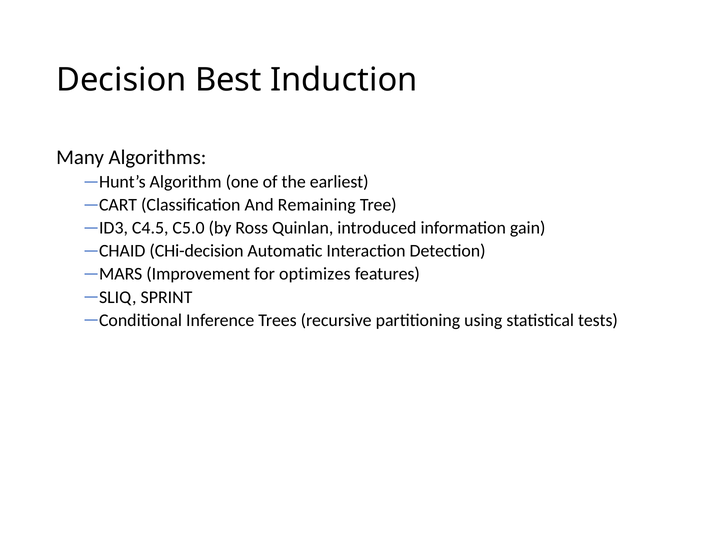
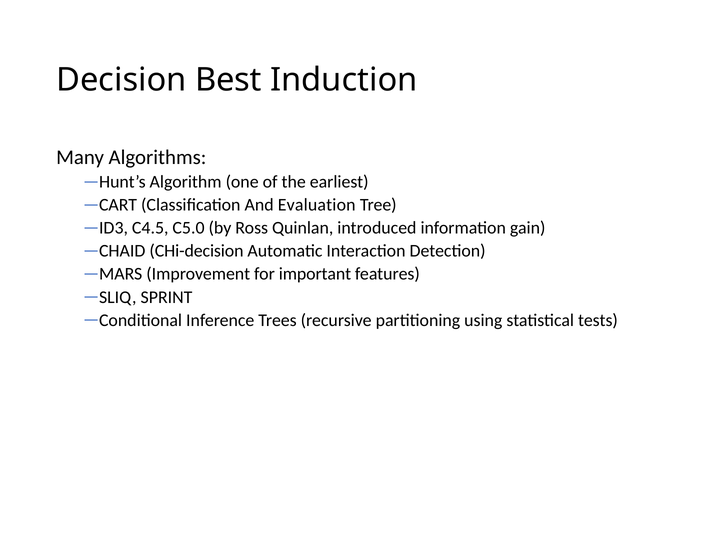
Remaining: Remaining -> Evaluation (317, 205)
optimizes: optimizes -> important (315, 274)
